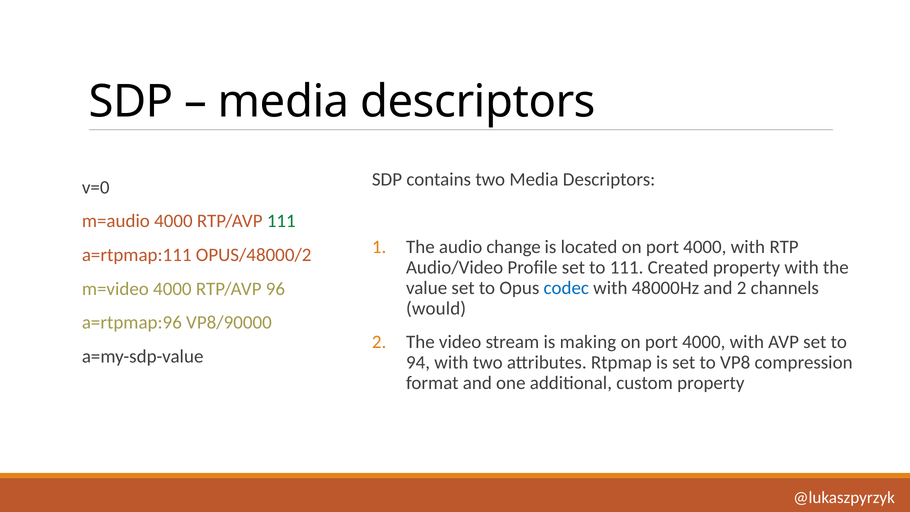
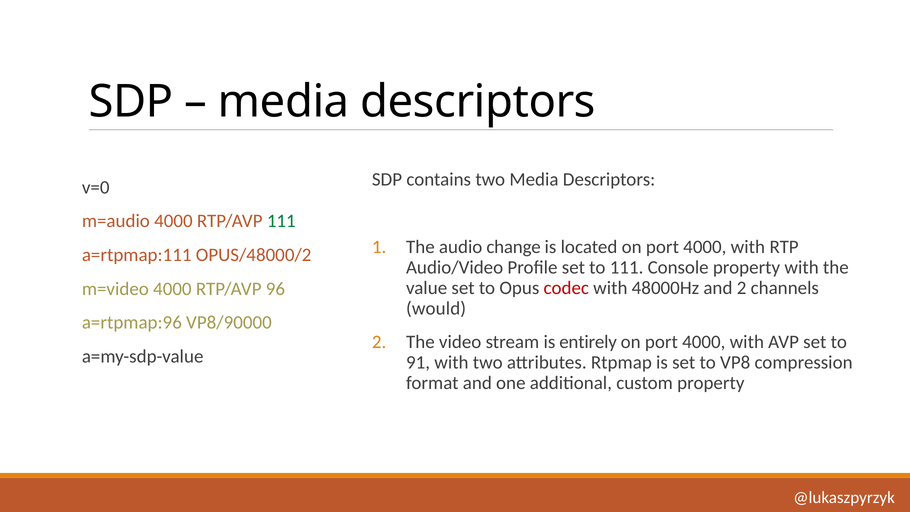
Created: Created -> Console (678, 267)
codec colour: blue -> red (566, 288)
making: making -> entirely (588, 342)
94: 94 -> 91 (418, 363)
